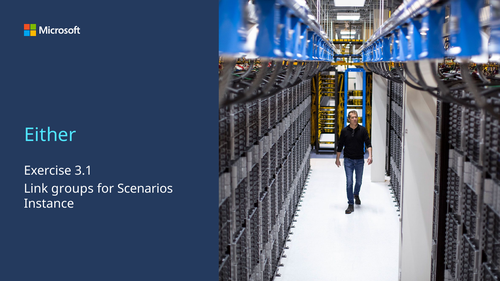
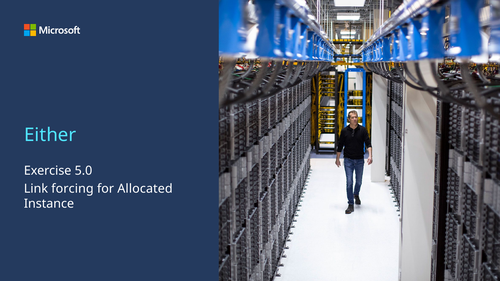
3.1: 3.1 -> 5.0 (83, 171)
groups: groups -> forcing (72, 189)
Scenarios: Scenarios -> Allocated (145, 189)
